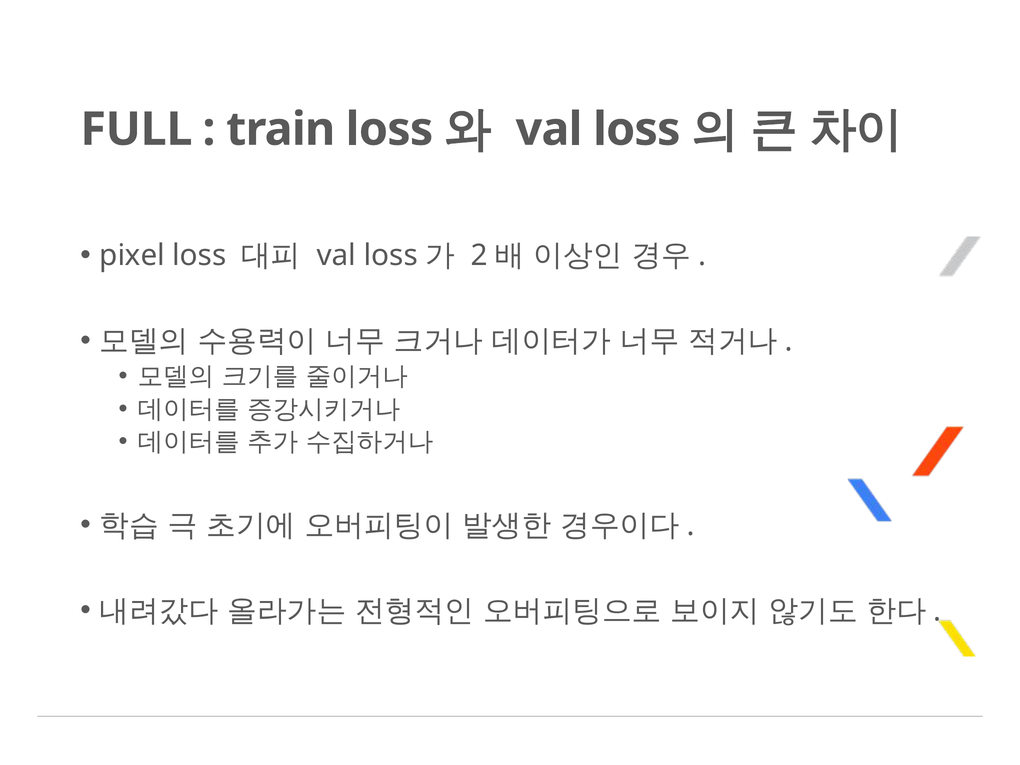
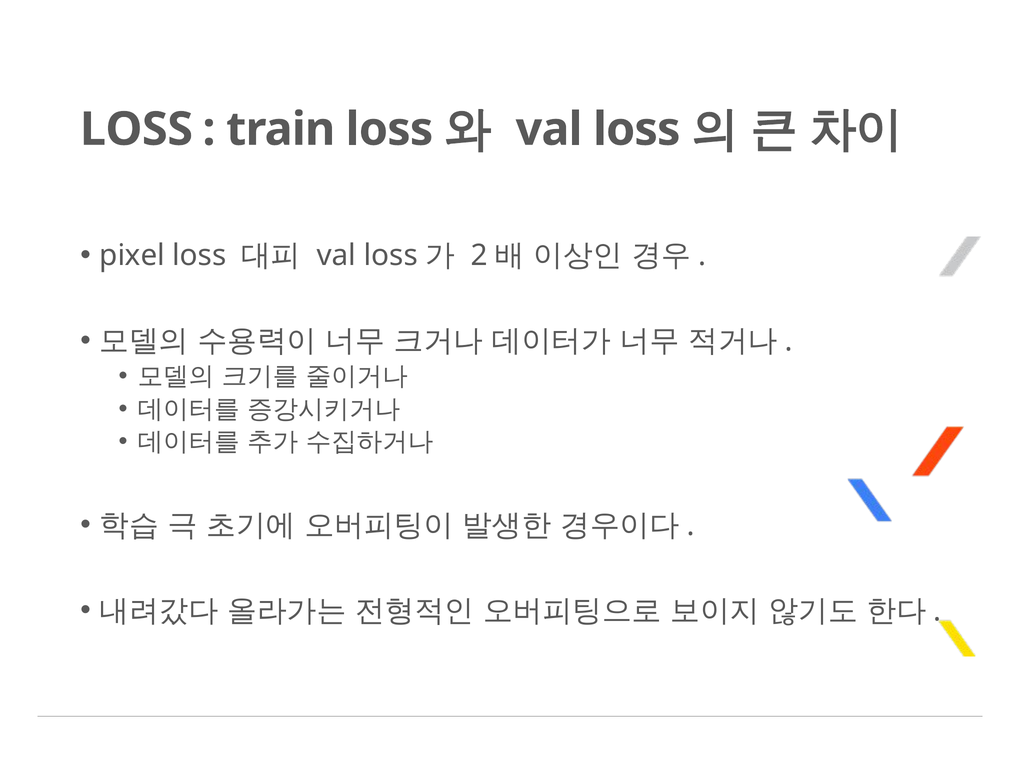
FULL: FULL -> LOSS (136, 129)
